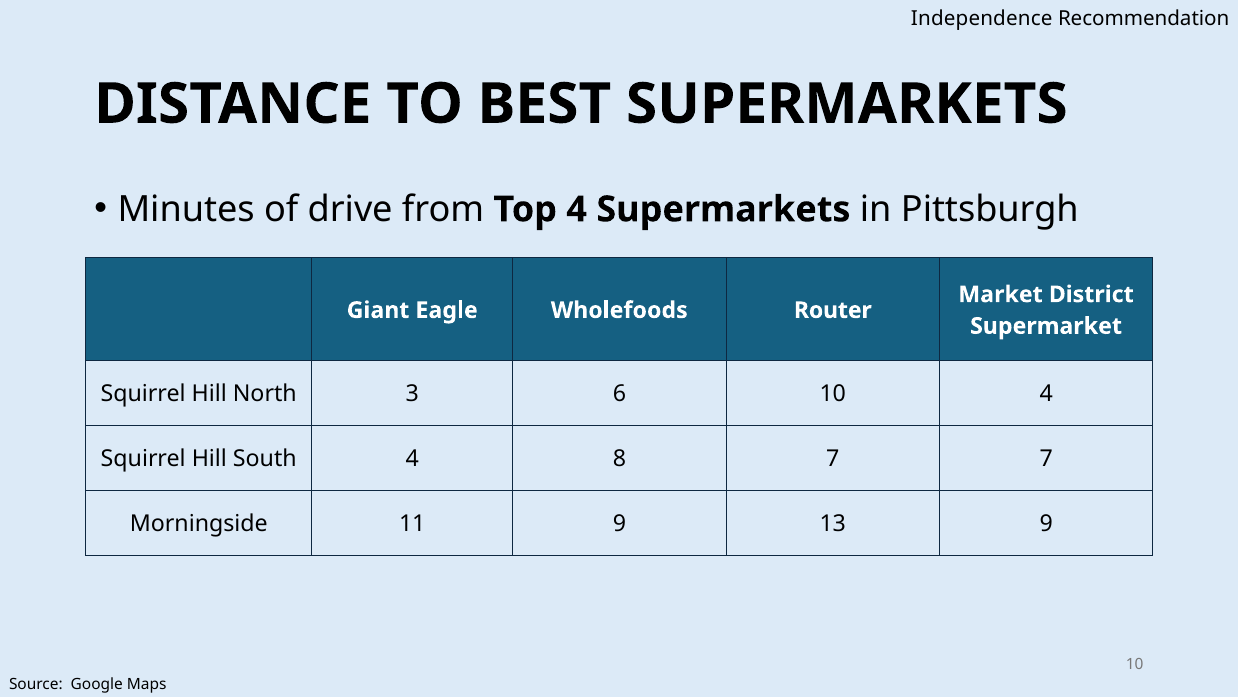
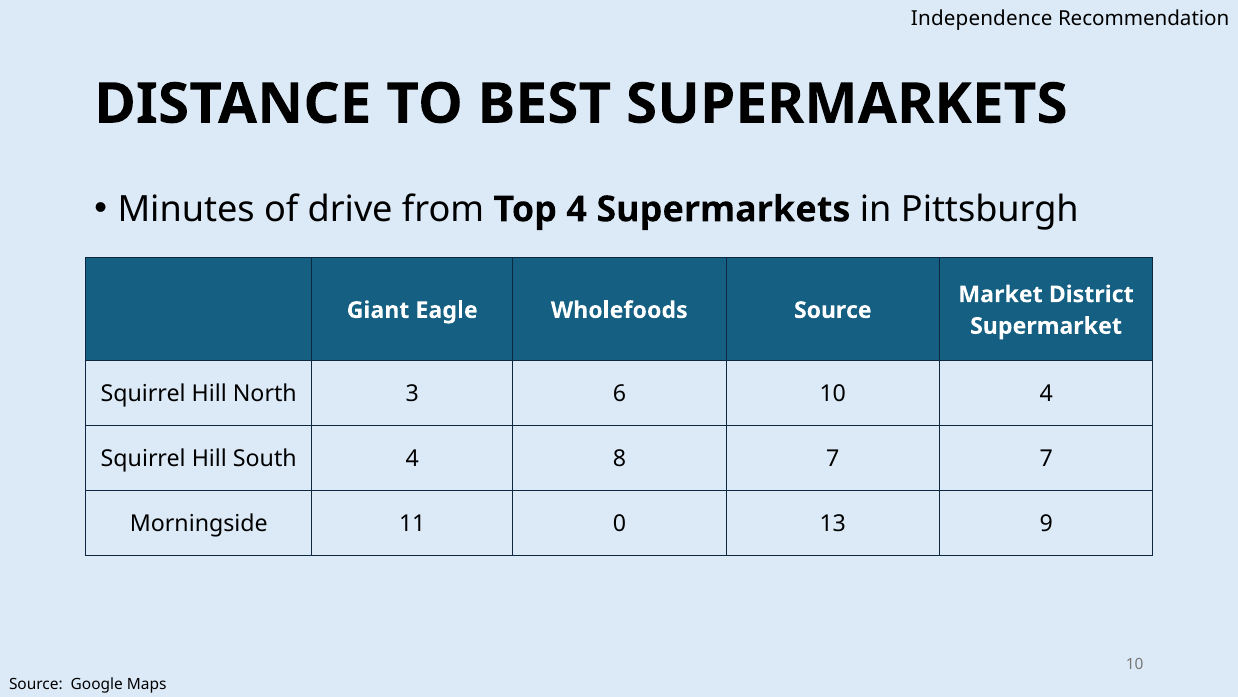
Wholefoods Router: Router -> Source (833, 310)
11 9: 9 -> 0 (619, 524)
